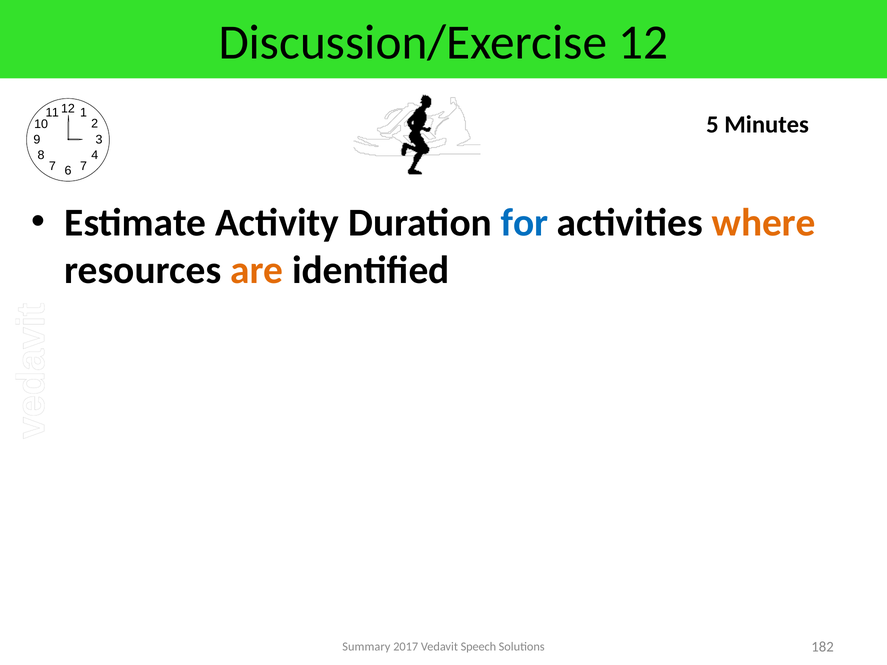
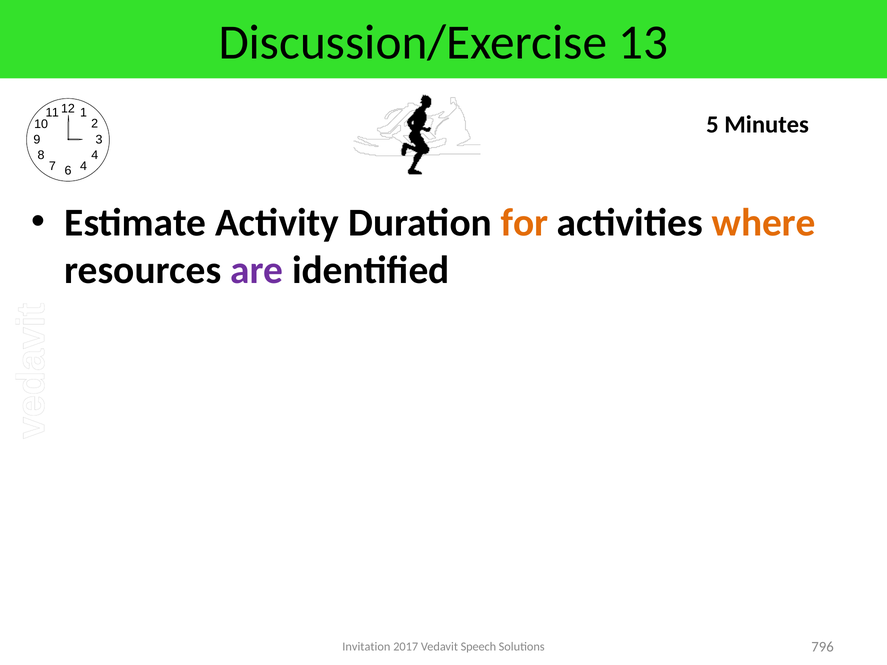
Discussion/Exercise 12: 12 -> 13 (643, 43)
7: 7 -> 4 (83, 166)
for colour: blue -> orange (524, 223)
are colour: orange -> purple (257, 270)
Summary: Summary -> Invitation (366, 647)
182: 182 -> 796 (823, 647)
